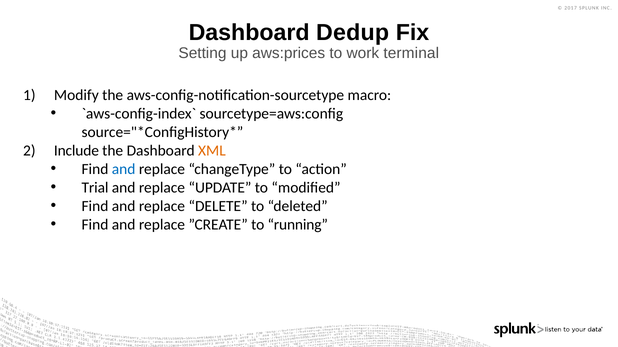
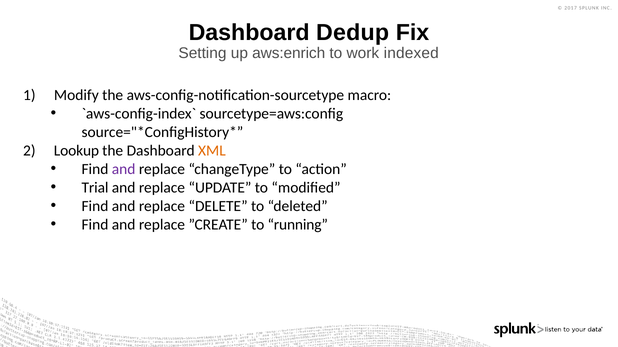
aws:prices: aws:prices -> aws:enrich (289, 53)
terminal: terminal -> indexed (411, 53)
Include: Include -> Lookup (76, 151)
and colour: blue -> purple (124, 169)
